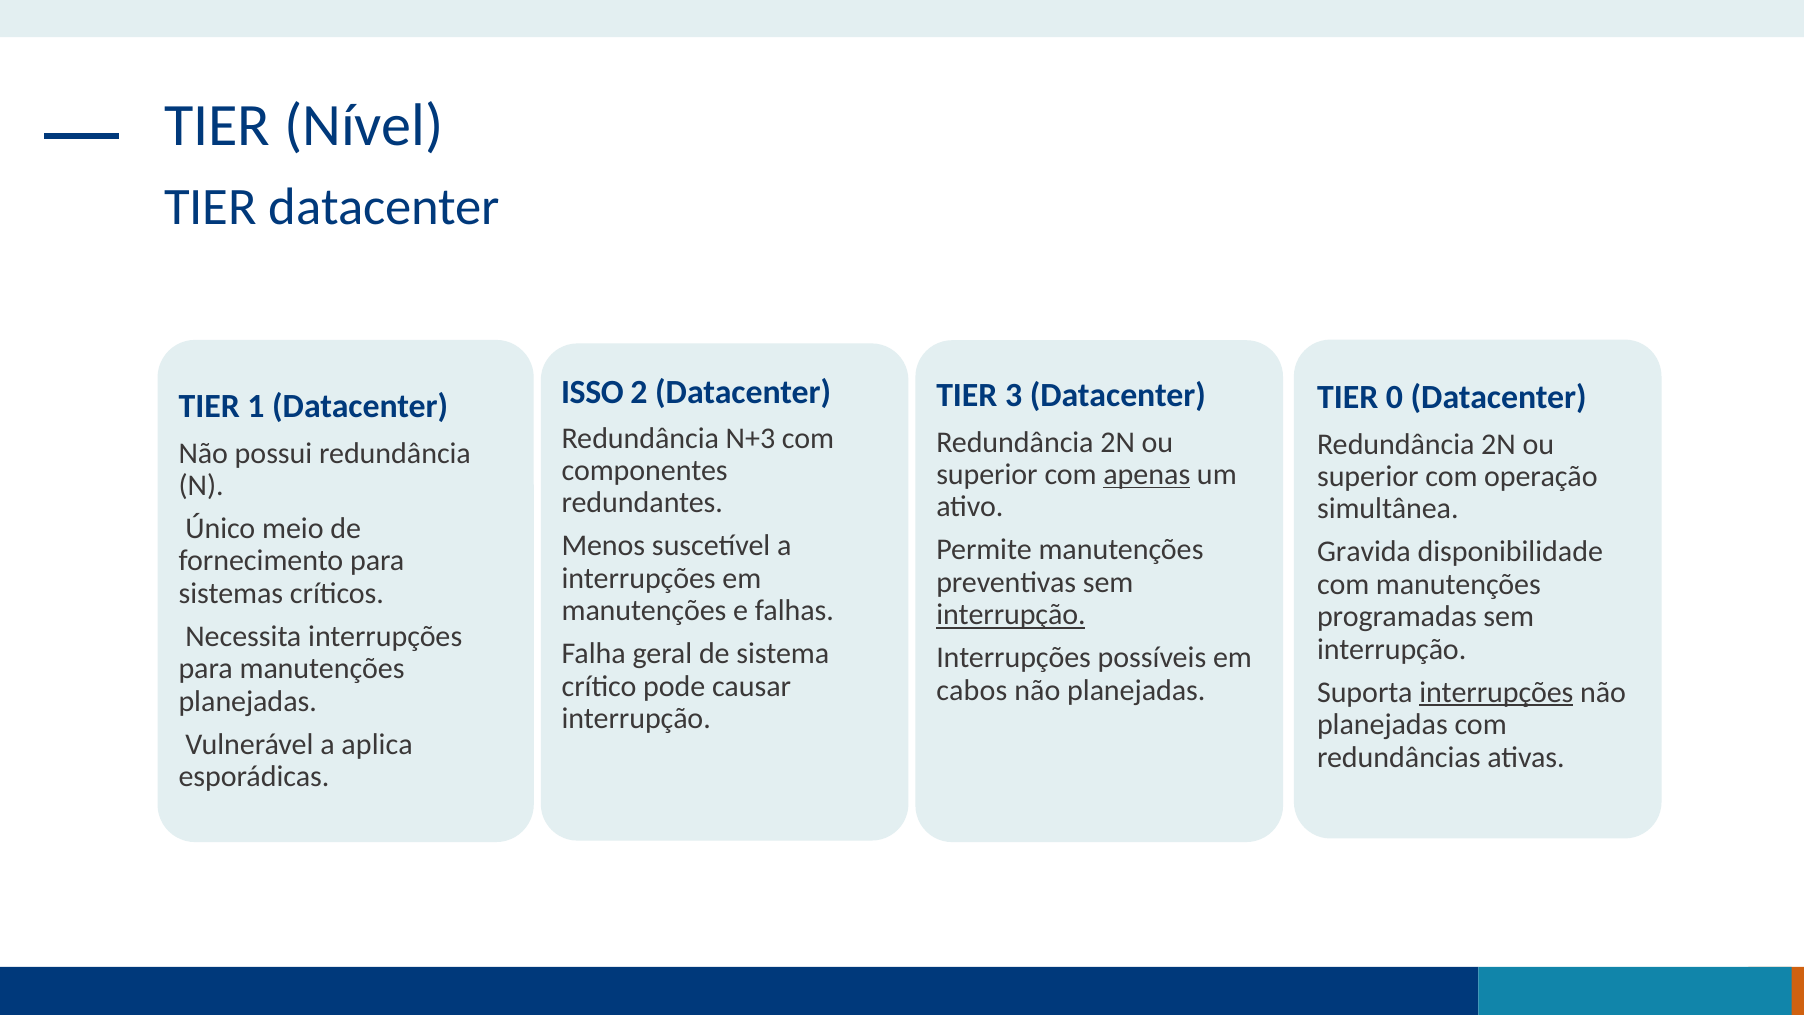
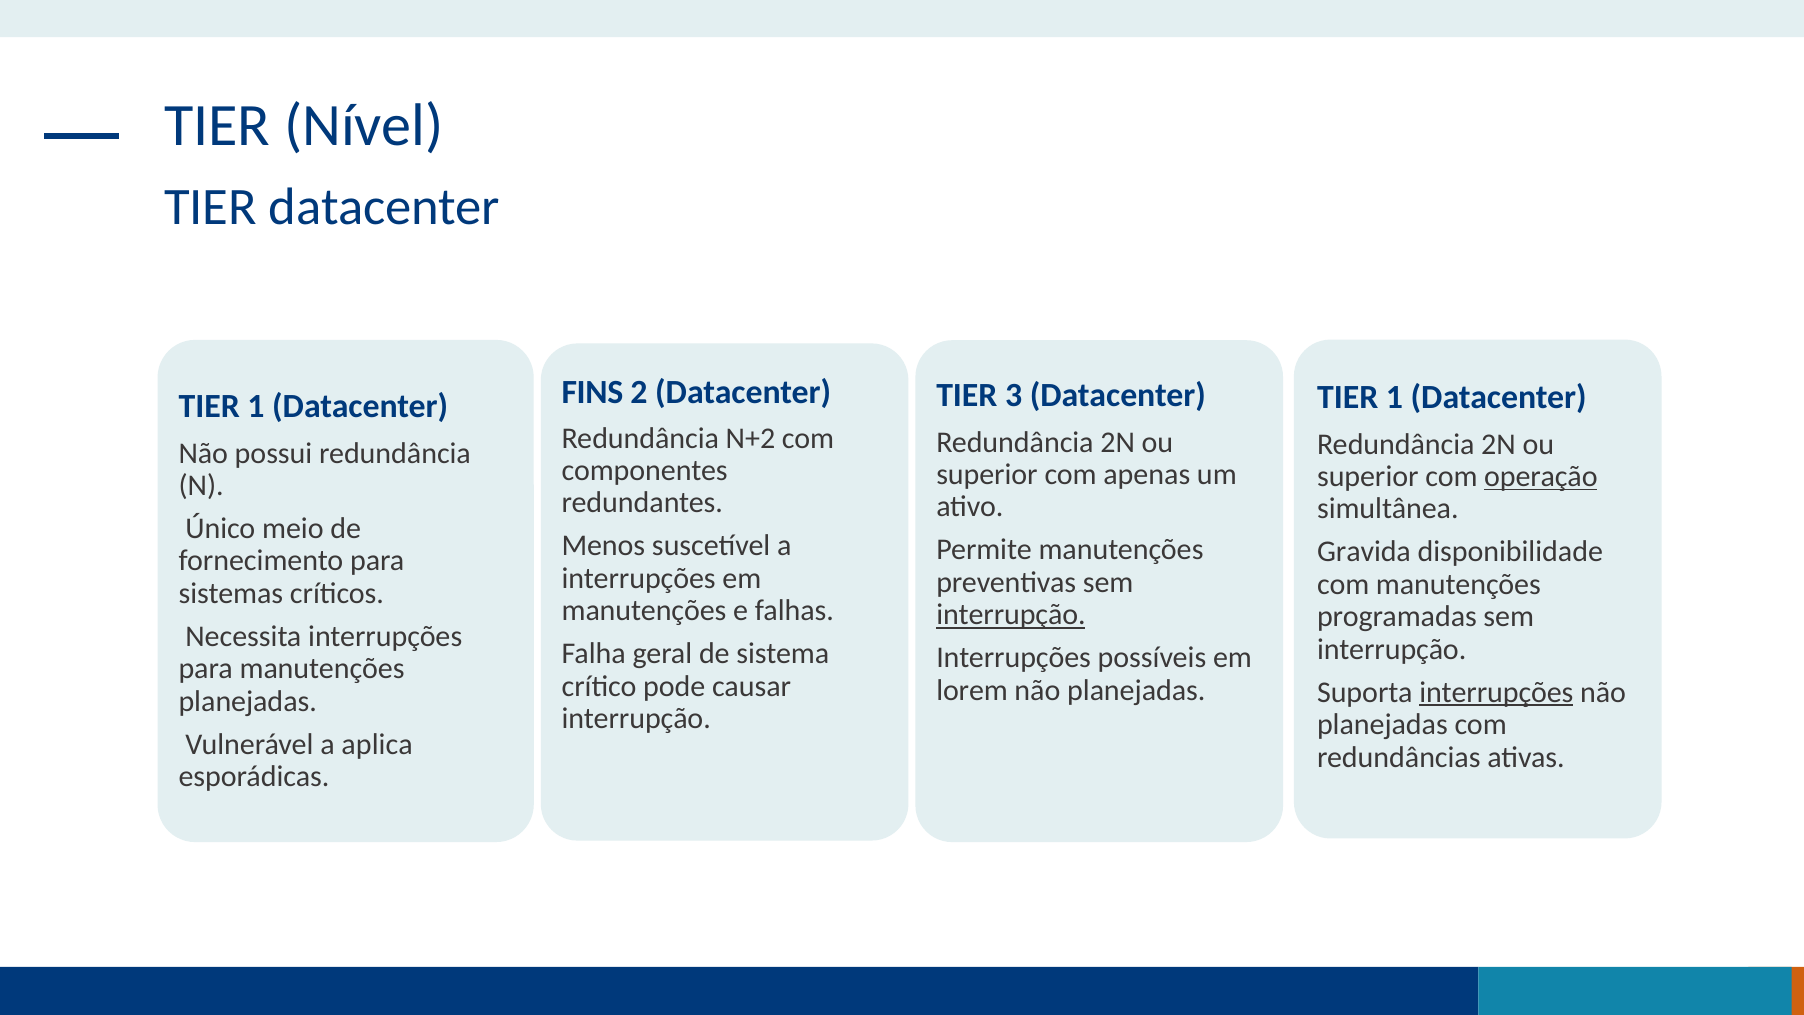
ISSO: ISSO -> FINS (592, 392)
0: 0 -> 1 (1394, 398)
N+3: N+3 -> N+2 (750, 438)
apenas underline: present -> none (1147, 474)
operação underline: none -> present (1541, 476)
cabos: cabos -> lorem (972, 690)
